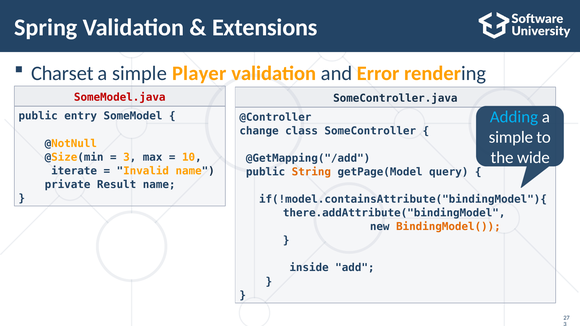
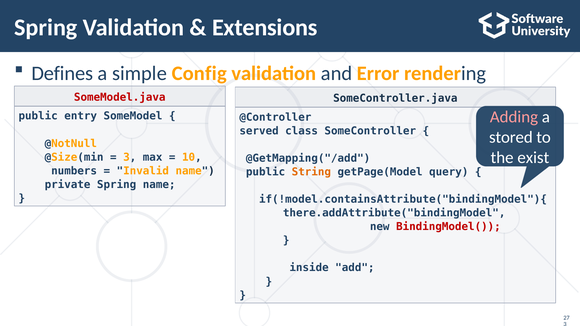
Charset: Charset -> Defines (62, 74)
Player: Player -> Config (199, 74)
Adding colour: light blue -> pink (514, 117)
change: change -> served (259, 131)
simple: simple -> stored (511, 137)
wide: wide -> exist (533, 158)
iterate: iterate -> numbers (74, 171)
private Result: Result -> Spring (117, 185)
BindingModel( colour: orange -> red (448, 227)
